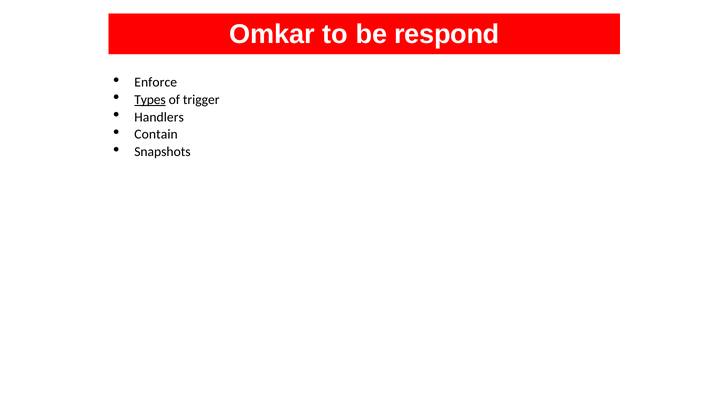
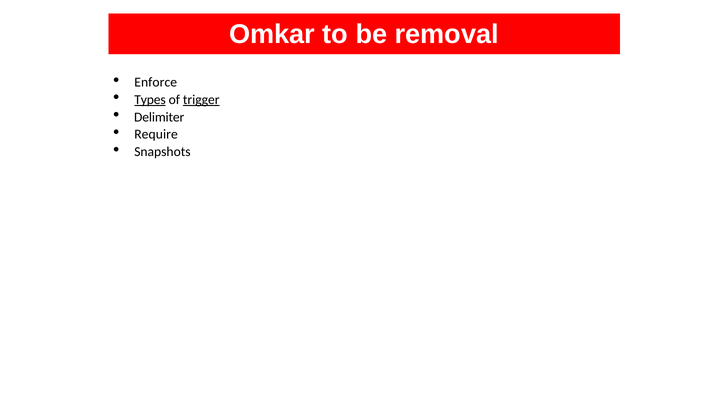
respond: respond -> removal (447, 34)
trigger underline: none -> present (201, 100)
Handlers: Handlers -> Delimiter (159, 117)
Contain: Contain -> Require (156, 135)
